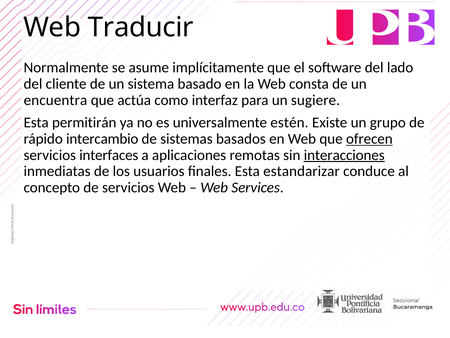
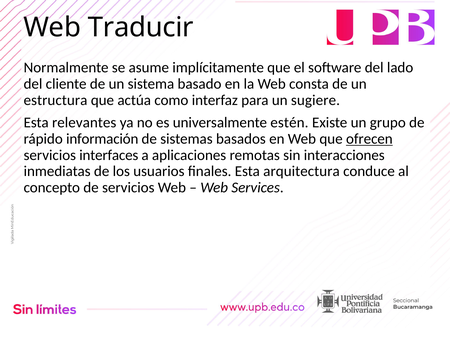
encuentra: encuentra -> estructura (55, 100)
permitirán: permitirán -> relevantes (84, 122)
intercambio: intercambio -> información (102, 139)
interacciones underline: present -> none (344, 155)
estandarizar: estandarizar -> arquitectura (301, 171)
